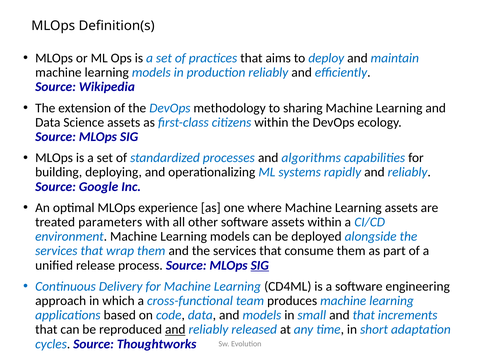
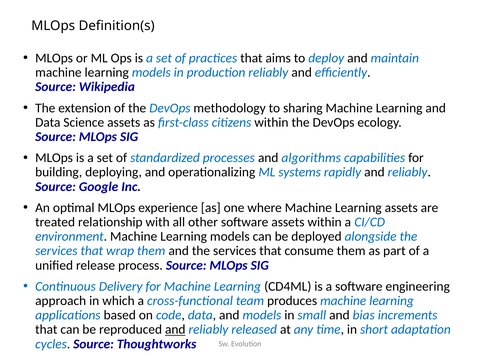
parameters: parameters -> relationship (110, 222)
SIG underline: present -> none (260, 265)
and that: that -> bias (364, 315)
